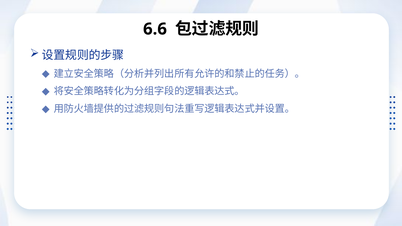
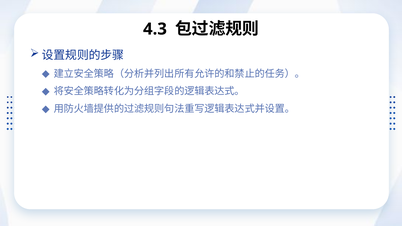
6.6: 6.6 -> 4.3 (155, 29)
